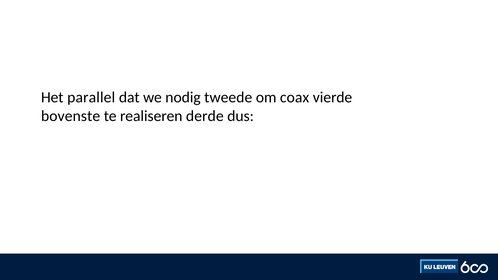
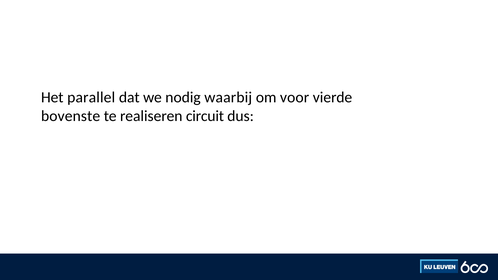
tweede: tweede -> waarbij (228, 97)
coax: coax -> voor (295, 97)
derde: derde -> circuit (205, 116)
